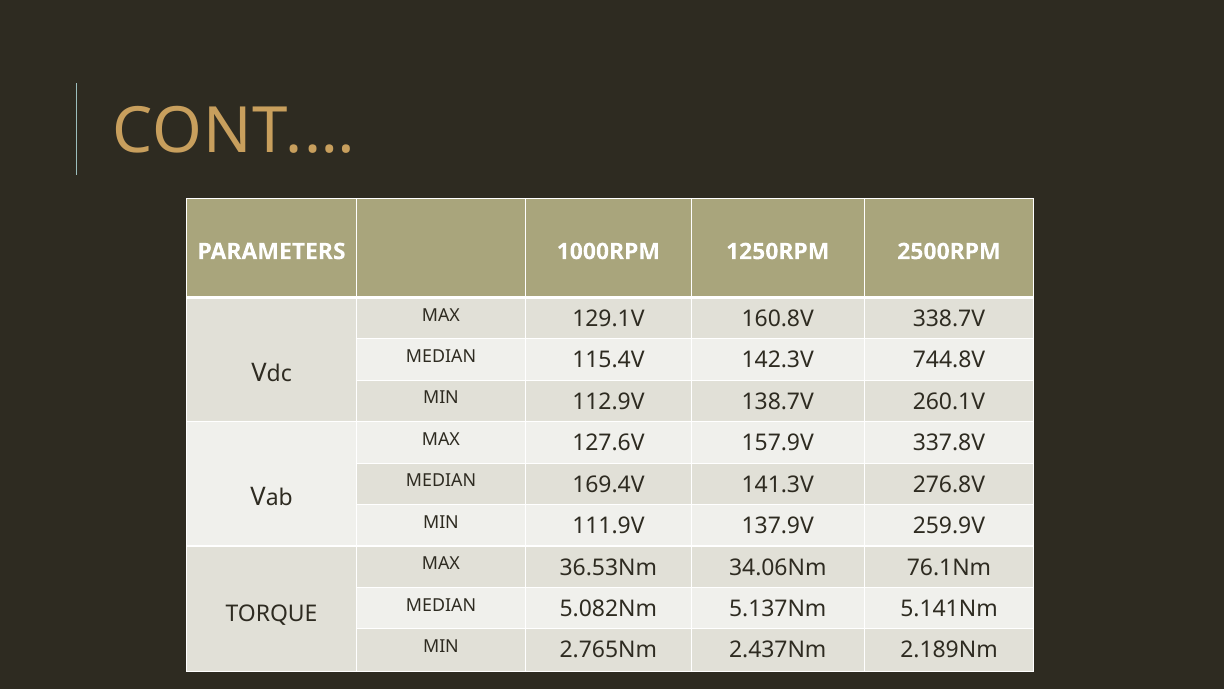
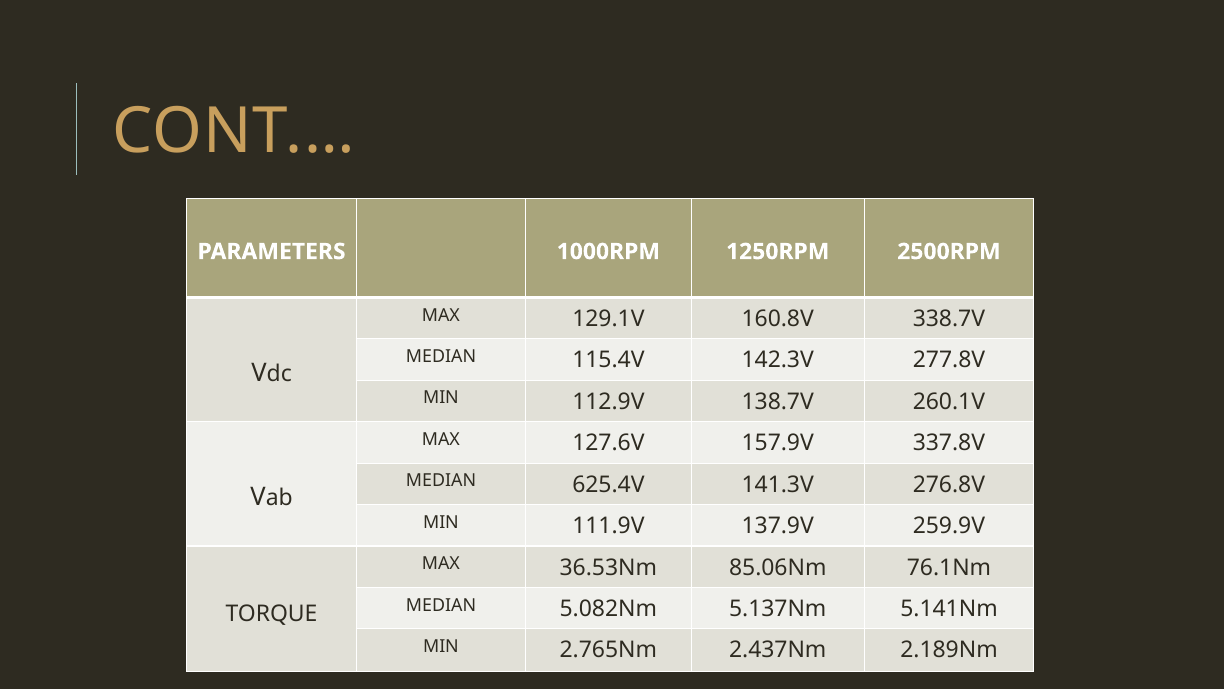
744.8V: 744.8V -> 277.8V (949, 360)
169.4V: 169.4V -> 625.4V (608, 484)
34.06Nm: 34.06Nm -> 85.06Nm (778, 567)
